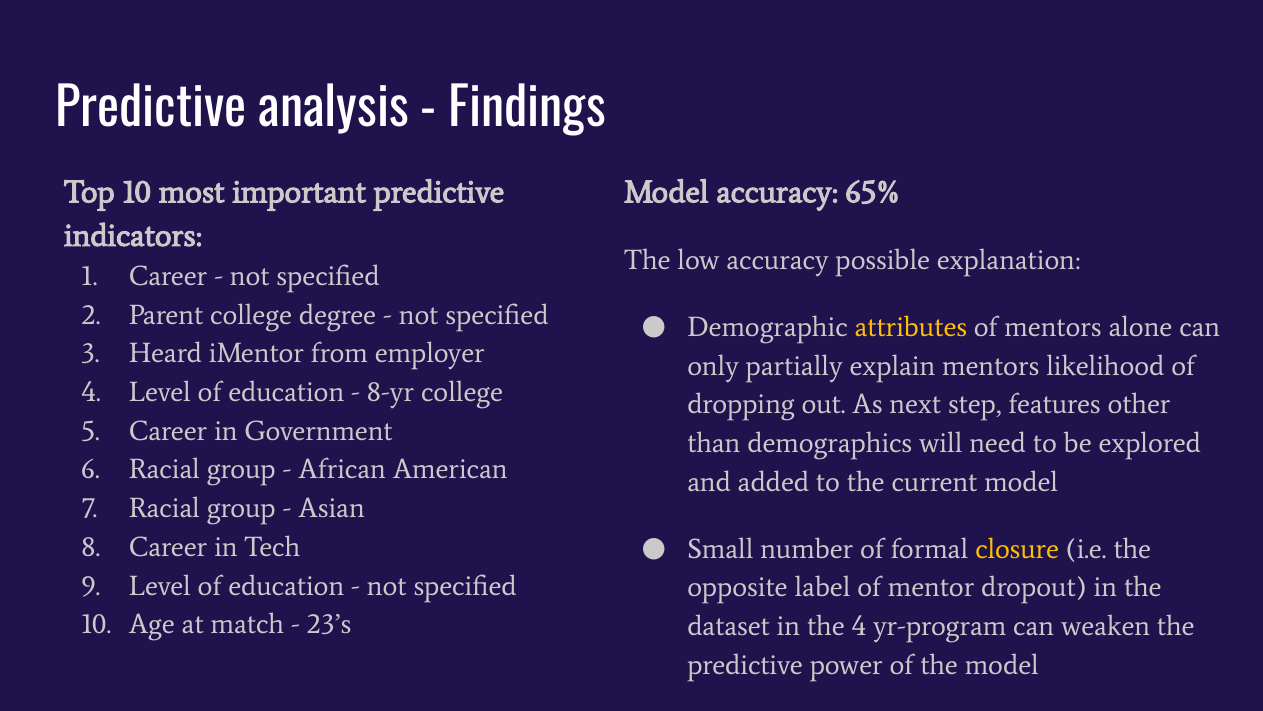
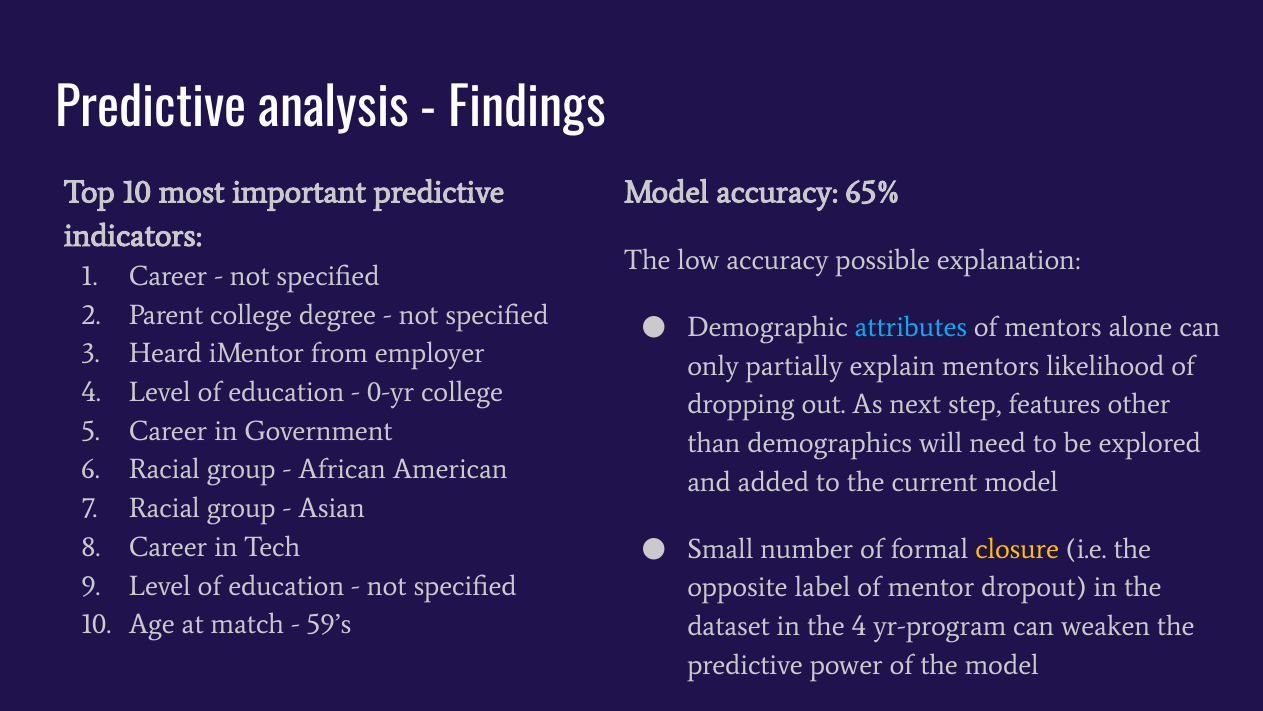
attributes colour: yellow -> light blue (911, 327)
8-yr: 8-yr -> 0-yr (391, 392)
23’s: 23’s -> 59’s (329, 624)
